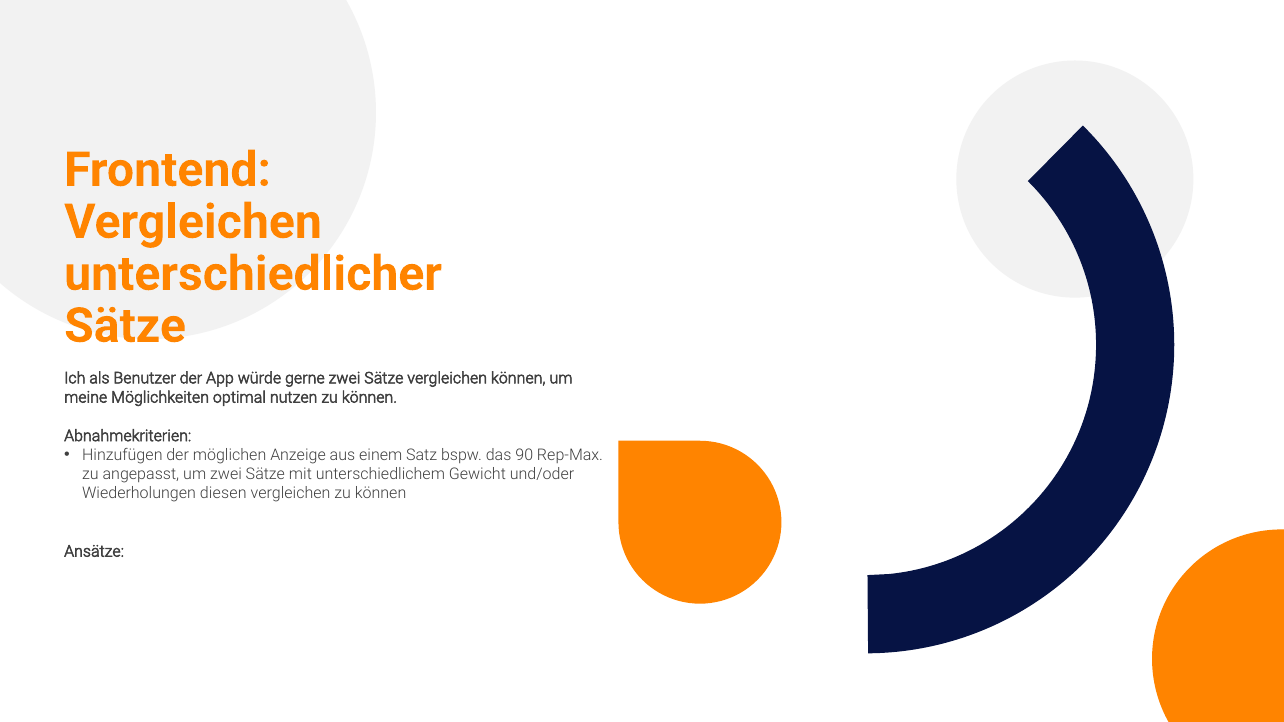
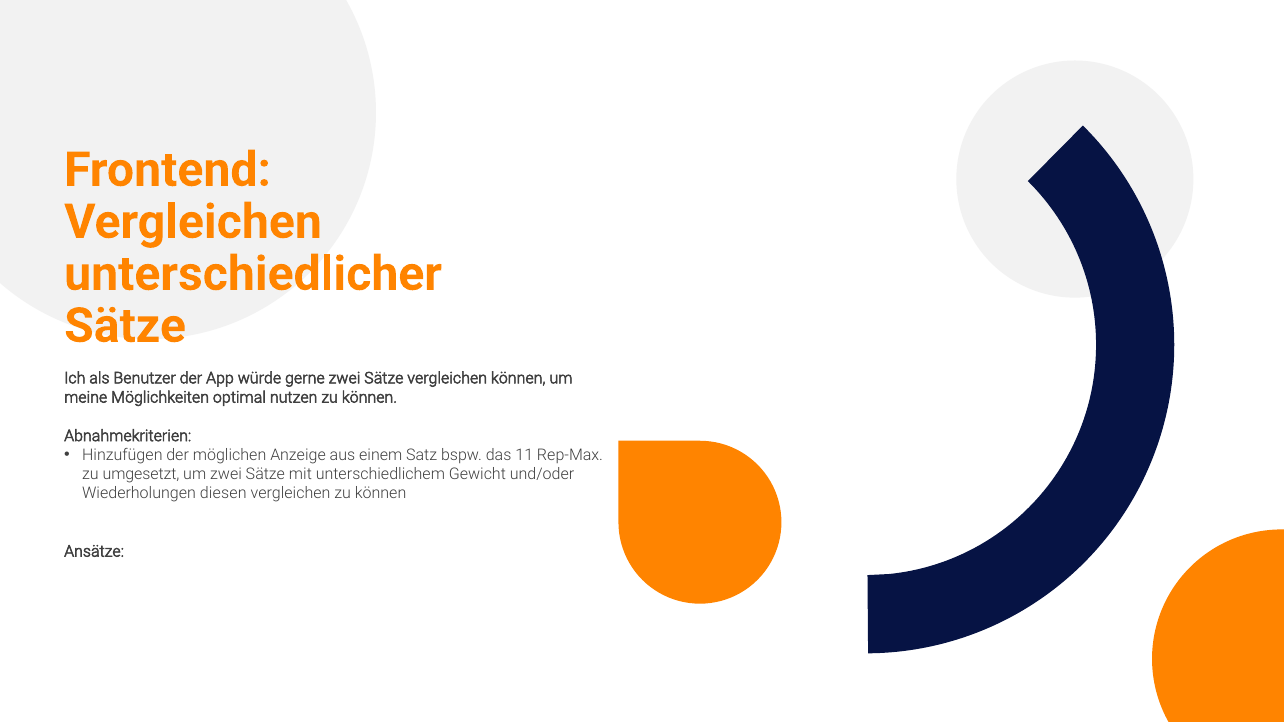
90: 90 -> 11 (524, 455)
angepasst: angepasst -> umgesetzt (141, 474)
